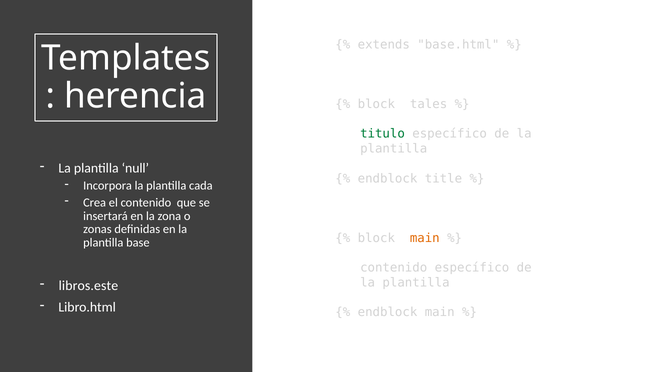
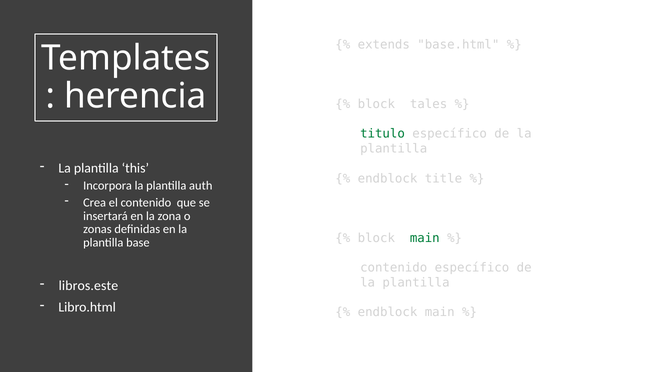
null: null -> this (135, 168)
cada: cada -> auth (201, 186)
main colour: orange -> green (425, 238)
